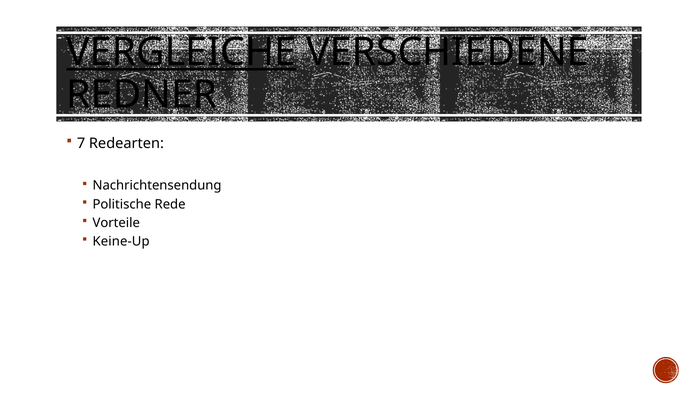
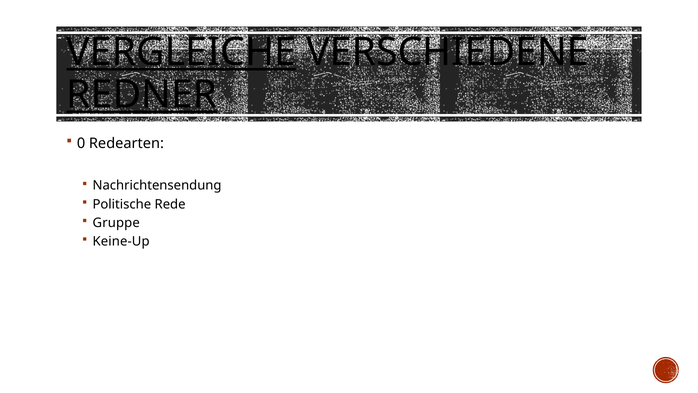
REDNER underline: none -> present (142, 95)
7: 7 -> 0 (81, 143)
Vorteile: Vorteile -> Gruppe (116, 222)
